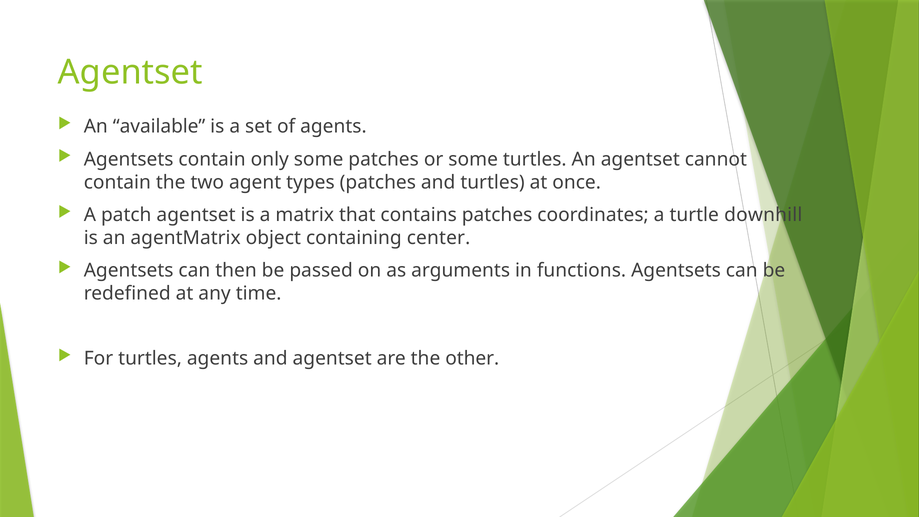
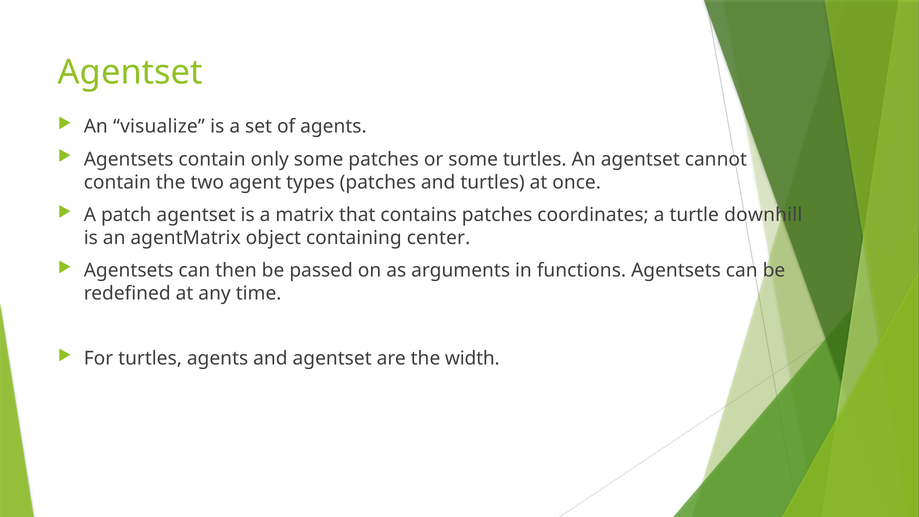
available: available -> visualize (159, 127)
other: other -> width (472, 359)
